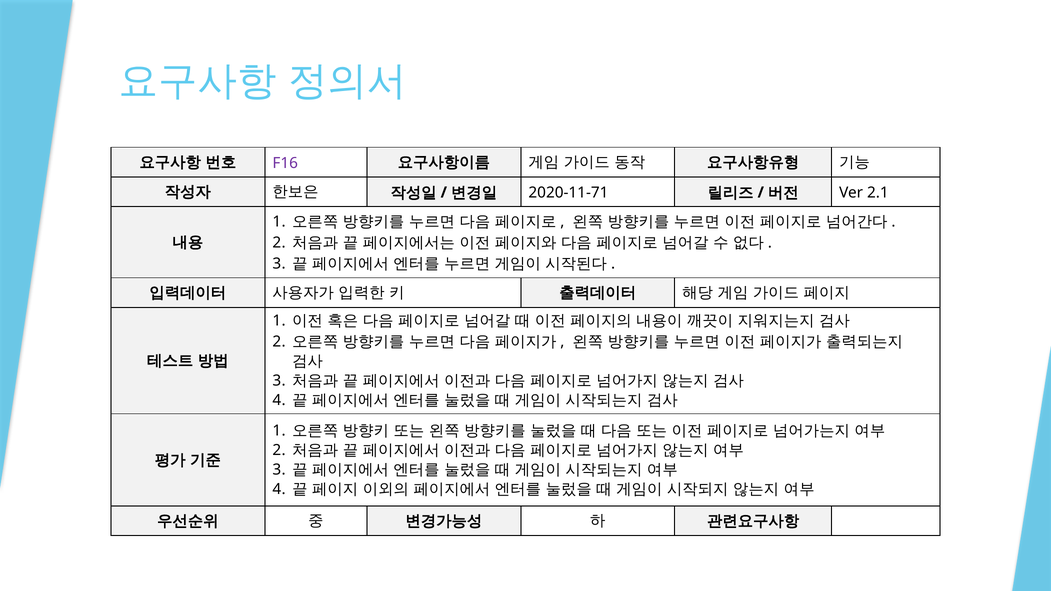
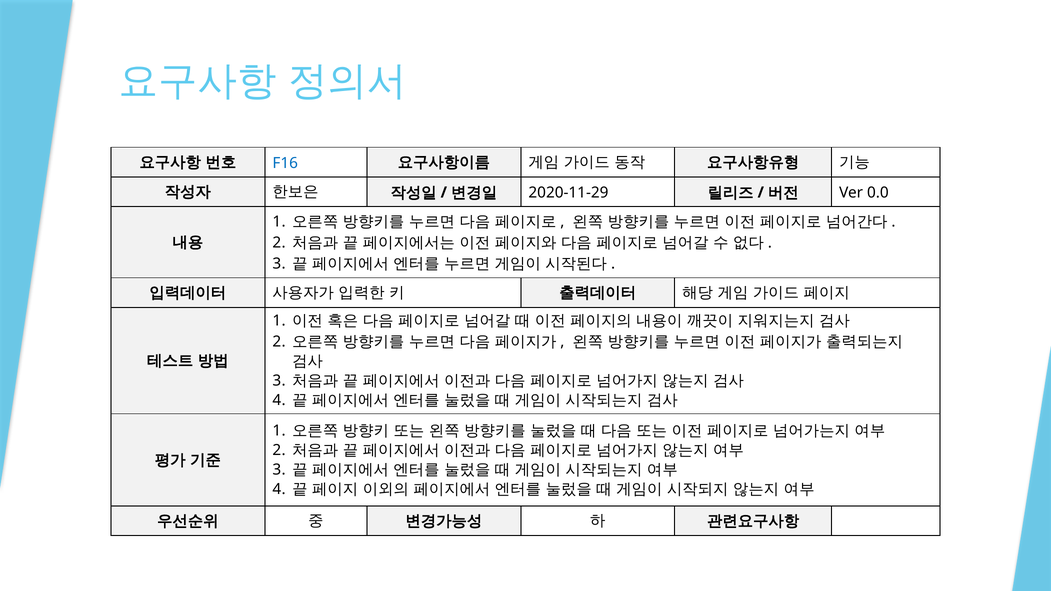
F16 colour: purple -> blue (285, 163)
2020-11-71: 2020-11-71 -> 2020-11-29 (568, 193)
2.1: 2.1 -> 0.0 (878, 193)
